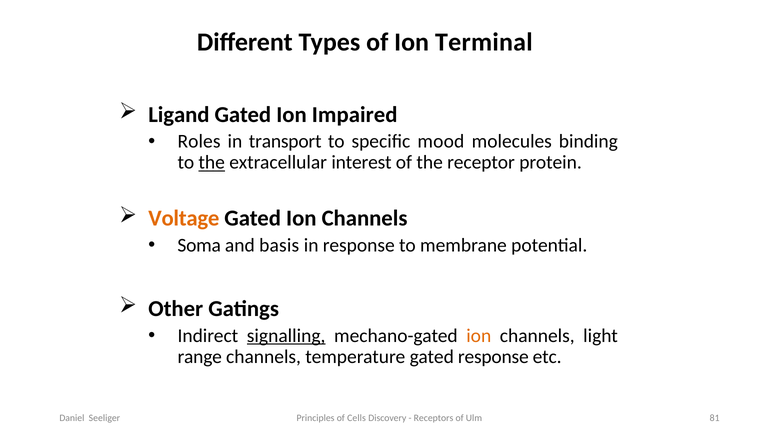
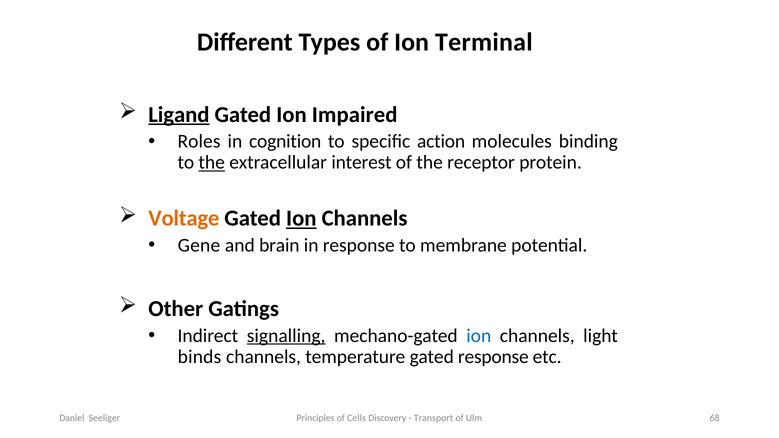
Ligand underline: none -> present (179, 115)
transport: transport -> cognition (285, 142)
mood: mood -> action (441, 142)
Ion underline: none -> present (301, 218)
Soma: Soma -> Gene (199, 245)
basis: basis -> brain (279, 245)
ion colour: orange -> blue (479, 336)
range: range -> binds (200, 357)
Receptors: Receptors -> Transport (433, 418)
81: 81 -> 68 (715, 418)
